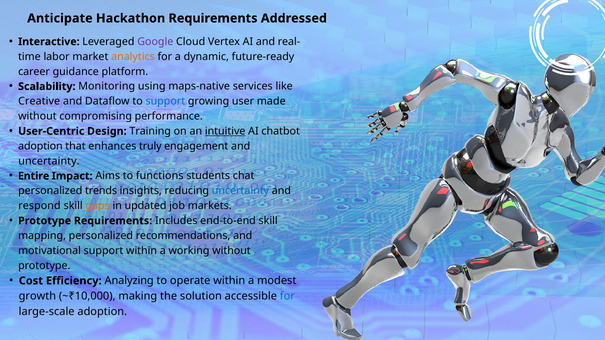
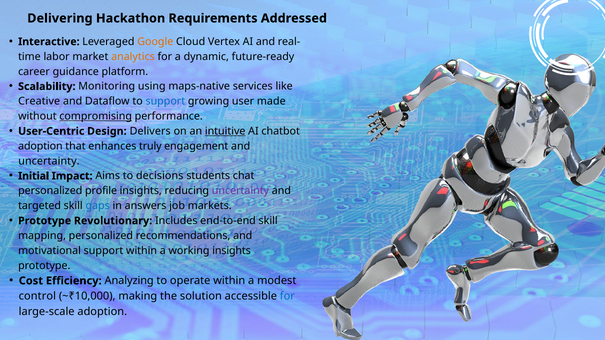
Anticipate: Anticipate -> Delivering (60, 18)
Google colour: purple -> orange (155, 42)
compromising underline: none -> present (96, 116)
Training: Training -> Delivers (150, 131)
Entire: Entire -> Initial (34, 176)
functions: functions -> decisions (160, 176)
trends: trends -> profile (101, 191)
uncertainty colour: blue -> purple (240, 191)
respond: respond -> targeted (40, 206)
gaps colour: orange -> blue (98, 206)
updated: updated -> answers (146, 206)
Prototype Requirements: Requirements -> Revolutionary (113, 221)
working without: without -> insights (232, 251)
growth: growth -> control (37, 296)
